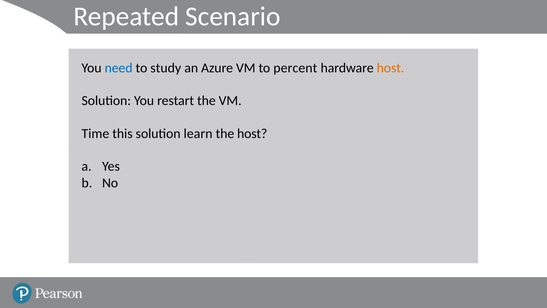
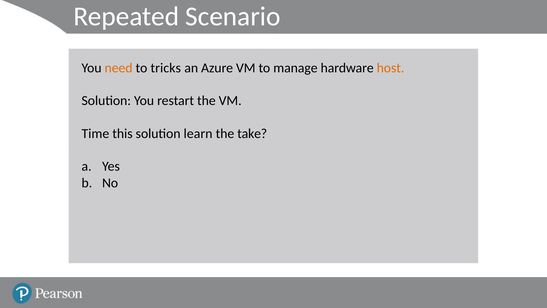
need colour: blue -> orange (119, 68)
study: study -> tricks (166, 68)
percent: percent -> manage (295, 68)
the host: host -> take (252, 133)
